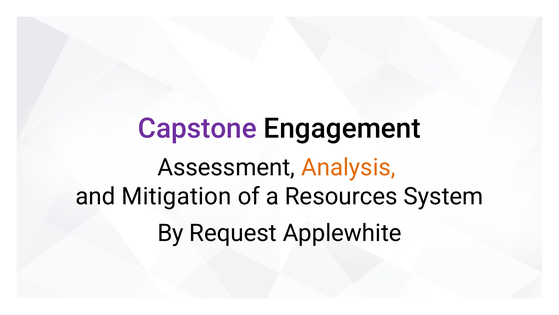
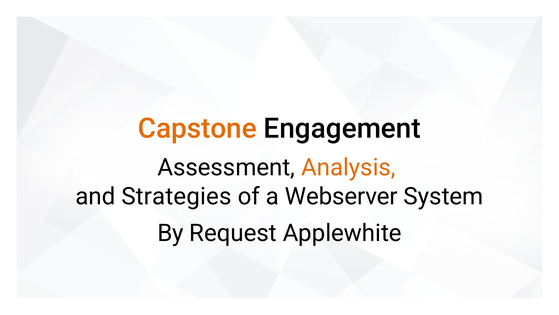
Capstone colour: purple -> orange (197, 128)
Mitigation: Mitigation -> Strategies (176, 196)
Resources: Resources -> Webserver (341, 196)
